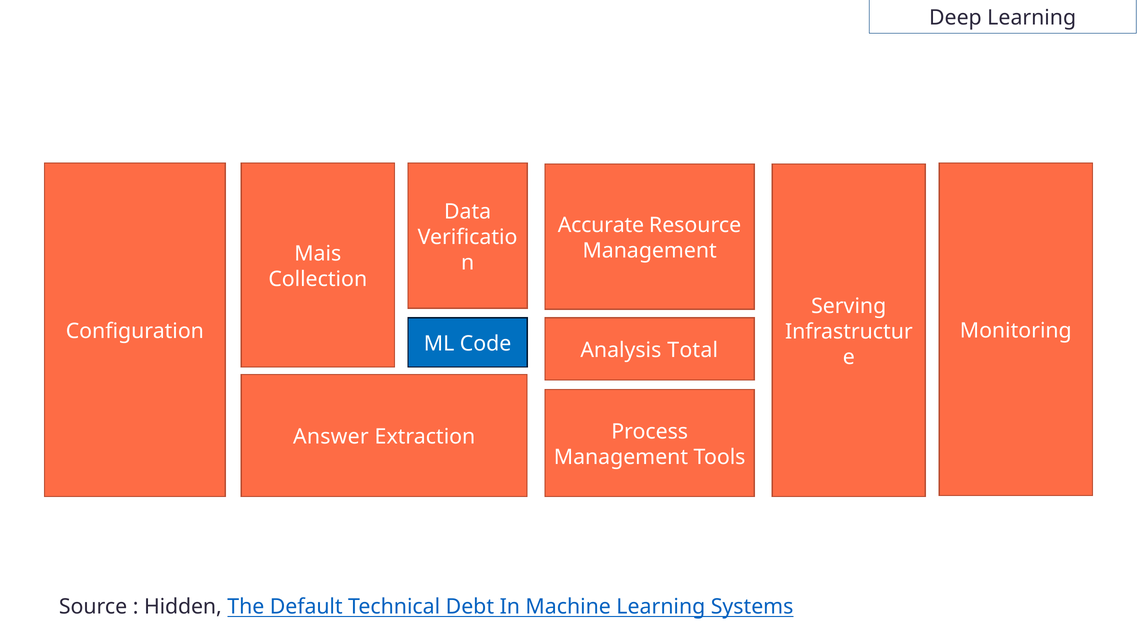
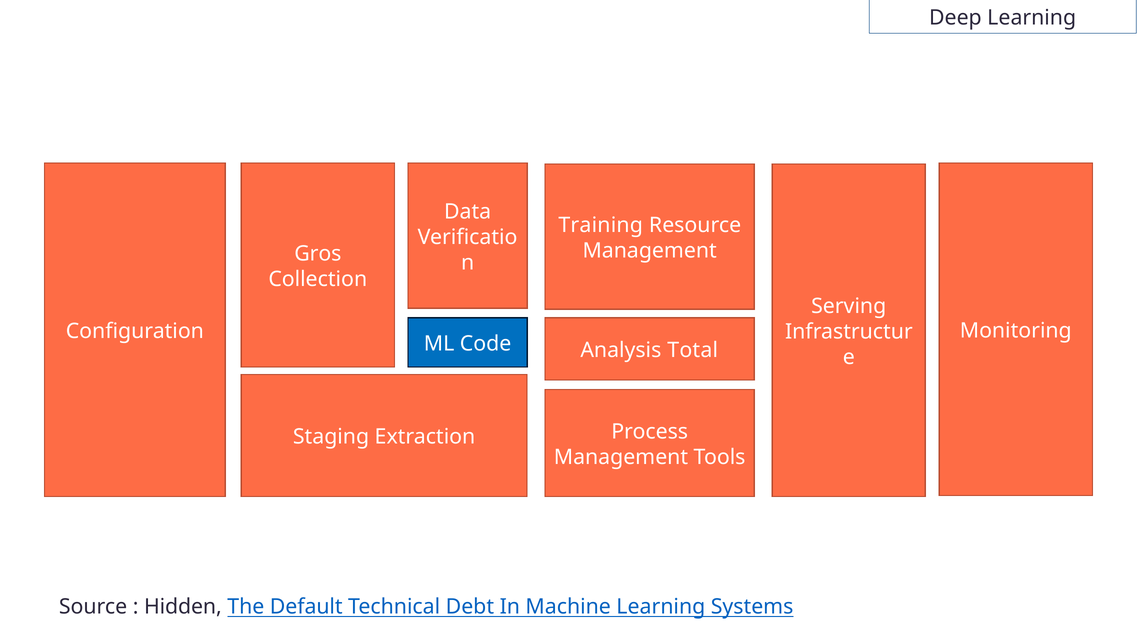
Accurate: Accurate -> Training (601, 225)
Mais: Mais -> Gros (318, 254)
Answer: Answer -> Staging (331, 437)
